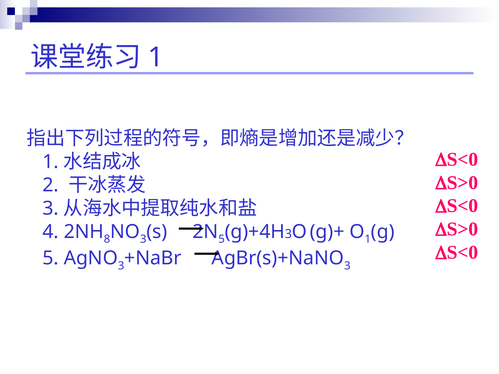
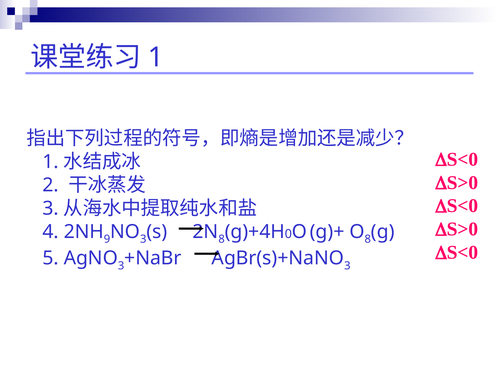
8: 8 -> 9 (107, 239)
5: 5 -> 8 (222, 239)
3: 3 -> 0 (288, 234)
1: 1 -> 8 (368, 239)
